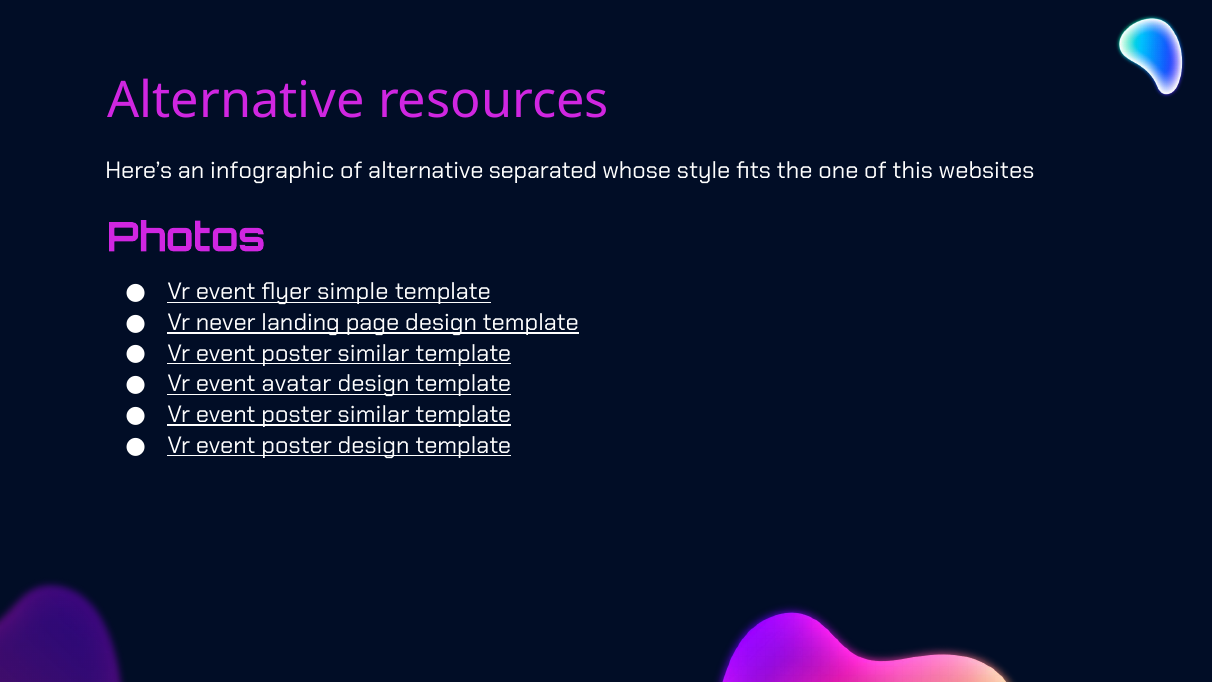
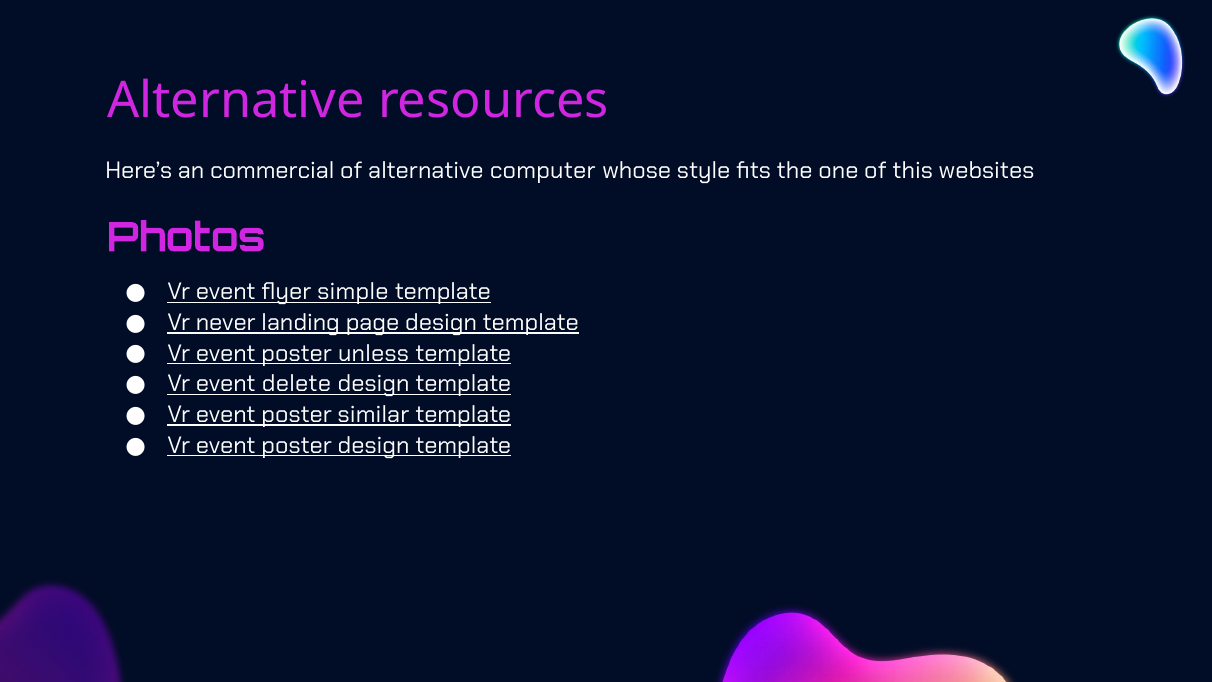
infographic: infographic -> commercial (272, 171)
separated: separated -> computer (543, 171)
similar: similar -> unless (374, 353)
avatar: avatar -> delete (297, 384)
